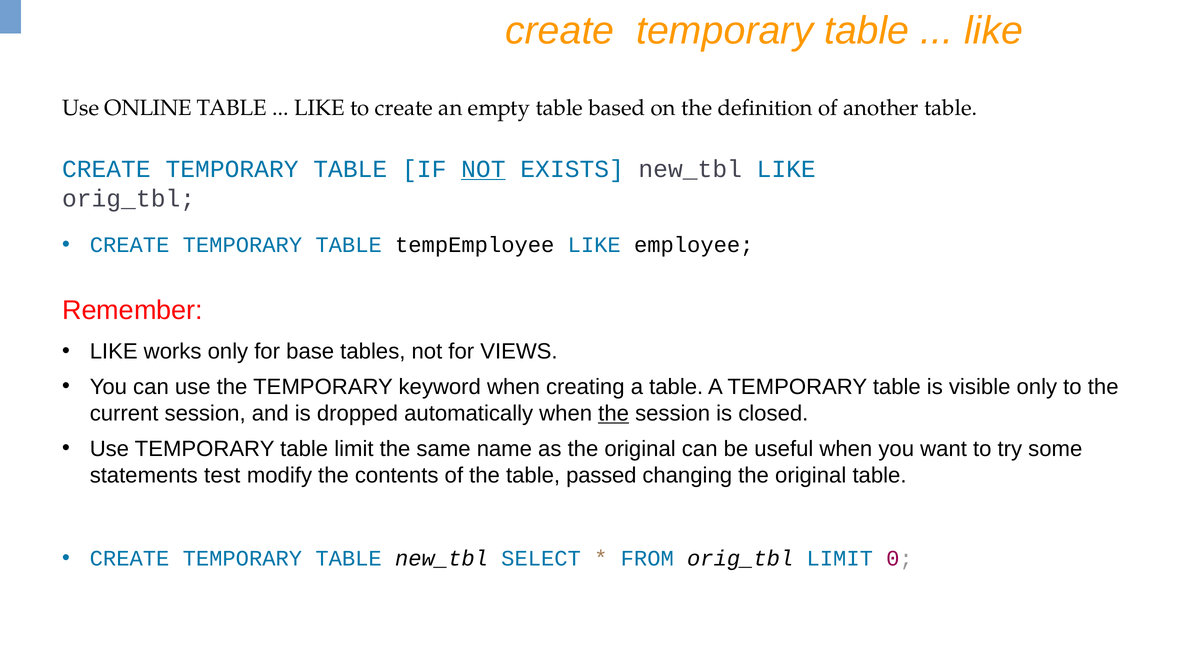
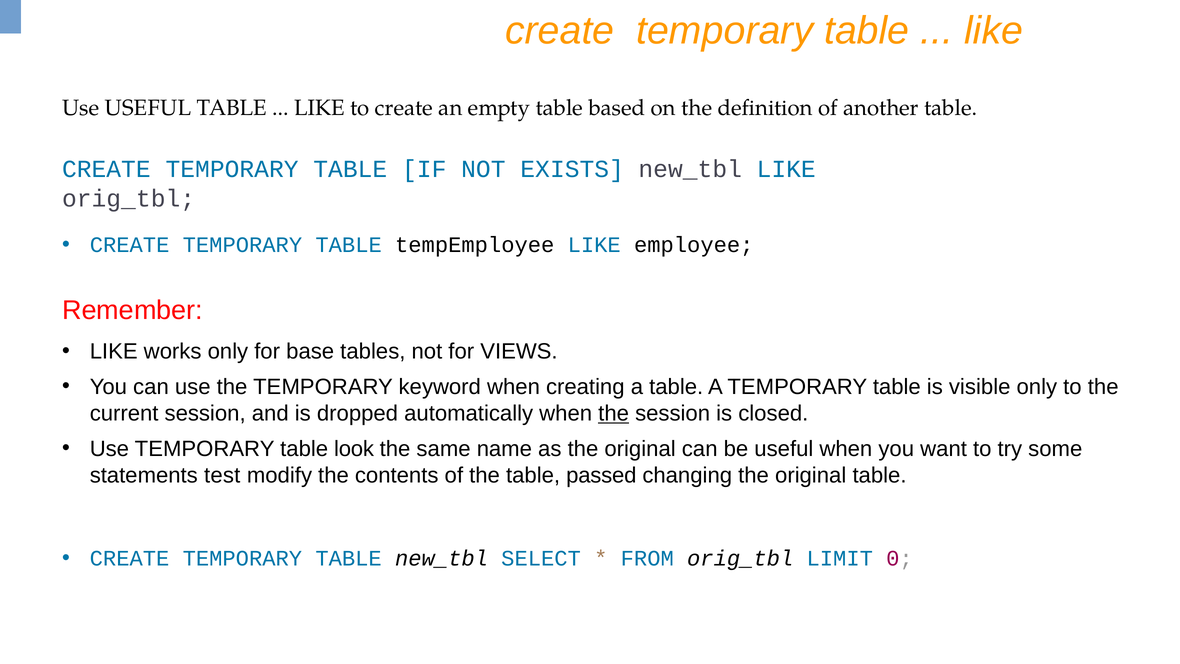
Use ONLINE: ONLINE -> USEFUL (148, 108)
NOT underline: present -> none (483, 169)
table limit: limit -> look (354, 449)
